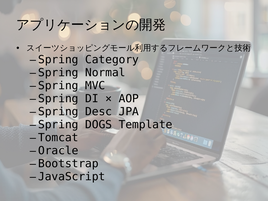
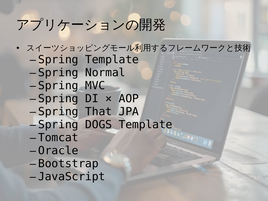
Spring Category: Category -> Template (112, 60)
Desc: Desc -> That (99, 112)
